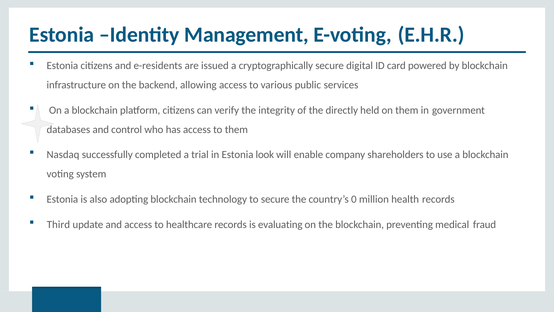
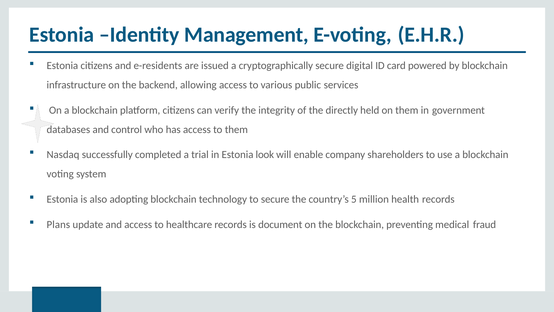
0: 0 -> 5 (354, 199)
Third: Third -> Plans (58, 224)
evaluating: evaluating -> document (280, 224)
